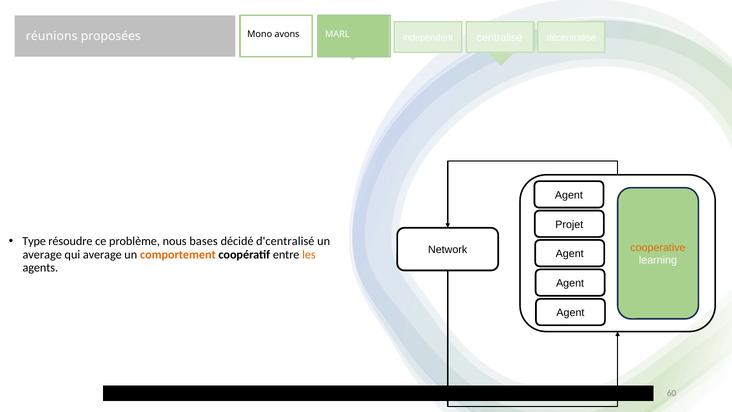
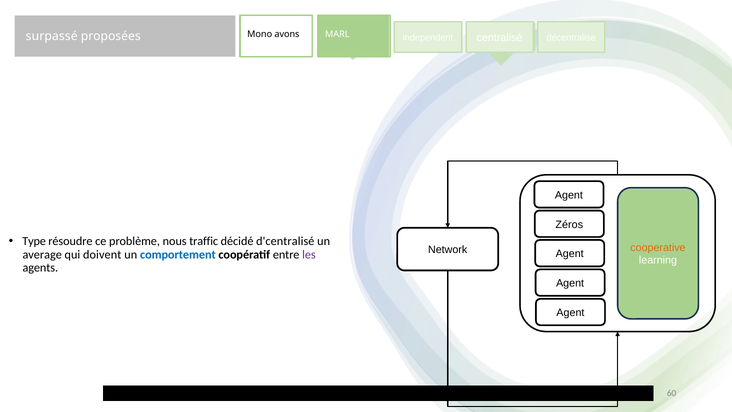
réunions: réunions -> surpassé (52, 36)
Projet: Projet -> Zéros (569, 224)
bases: bases -> traffic (204, 241)
qui average: average -> doivent (102, 254)
comportement colour: orange -> blue (178, 254)
les colour: orange -> purple (309, 254)
